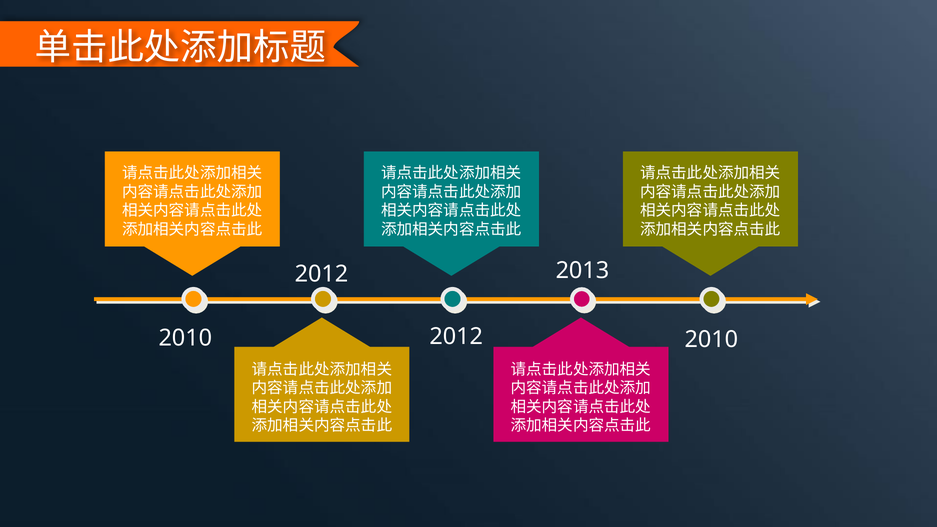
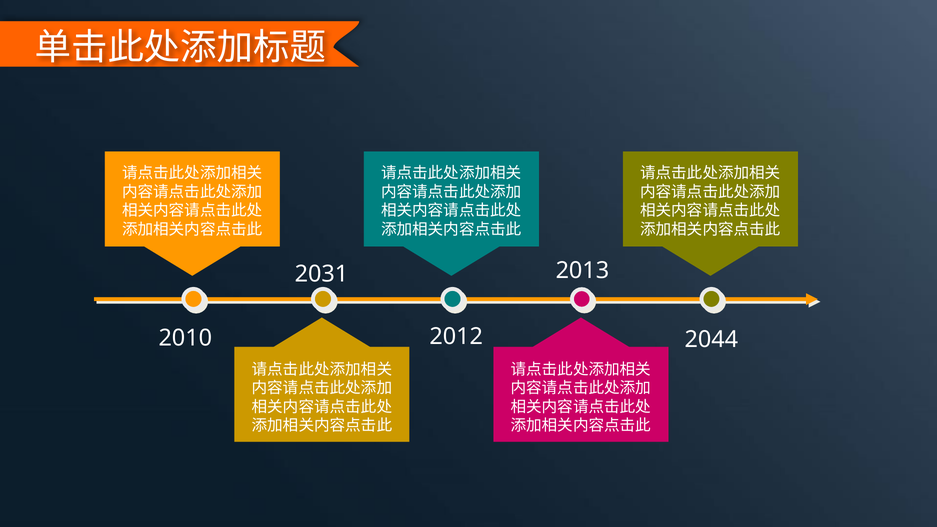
2012: 2012 -> 2031 (322, 274)
2010 2010: 2010 -> 2044 (711, 340)
